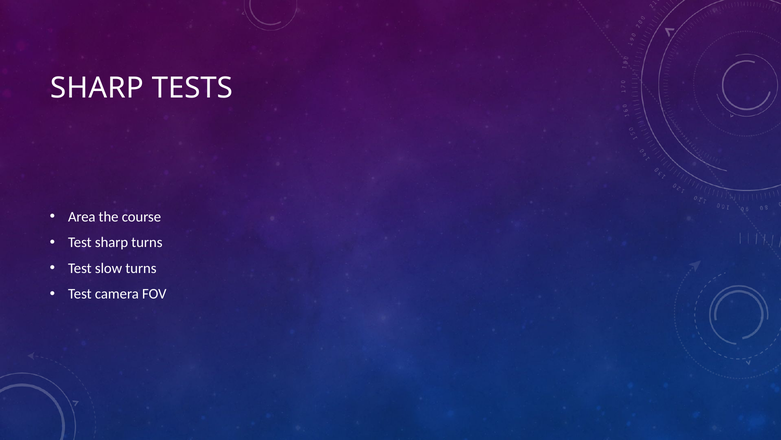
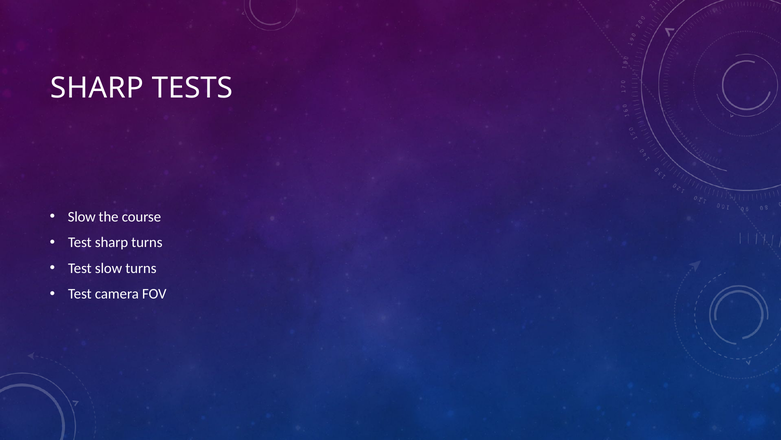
Area: Area -> Slow (82, 217)
